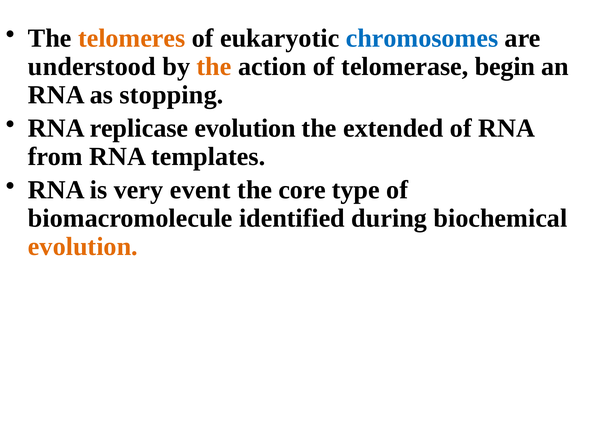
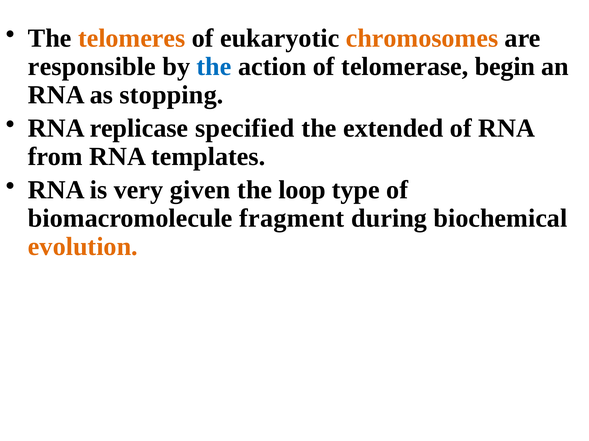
chromosomes colour: blue -> orange (422, 38)
understood: understood -> responsible (92, 67)
the colour: orange -> blue (214, 67)
replicase evolution: evolution -> specified (245, 128)
event: event -> given (200, 190)
core: core -> loop (302, 190)
identified: identified -> fragment (292, 219)
